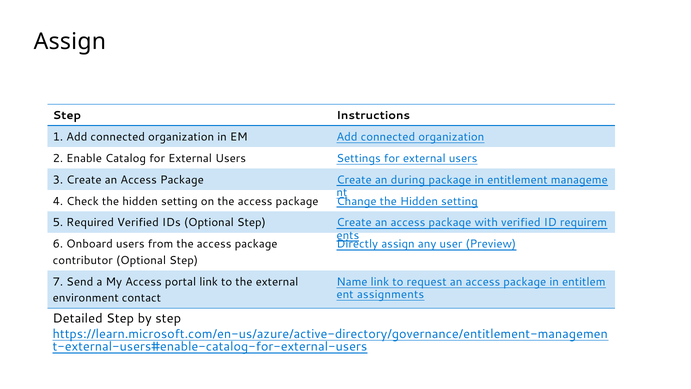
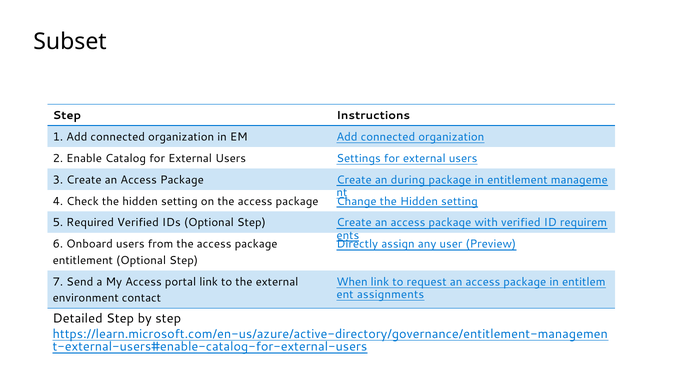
Assign: Assign -> Subset (70, 41)
contributor: contributor -> entitlement (83, 260)
Name: Name -> When (352, 282)
